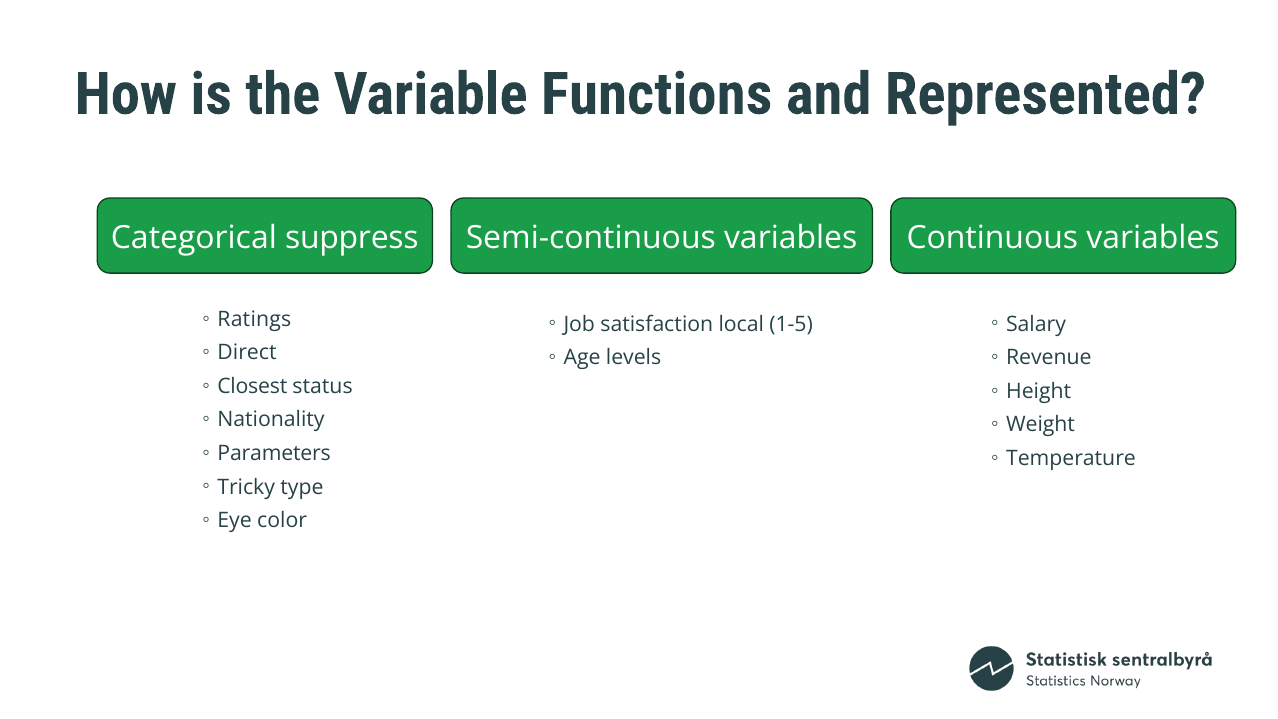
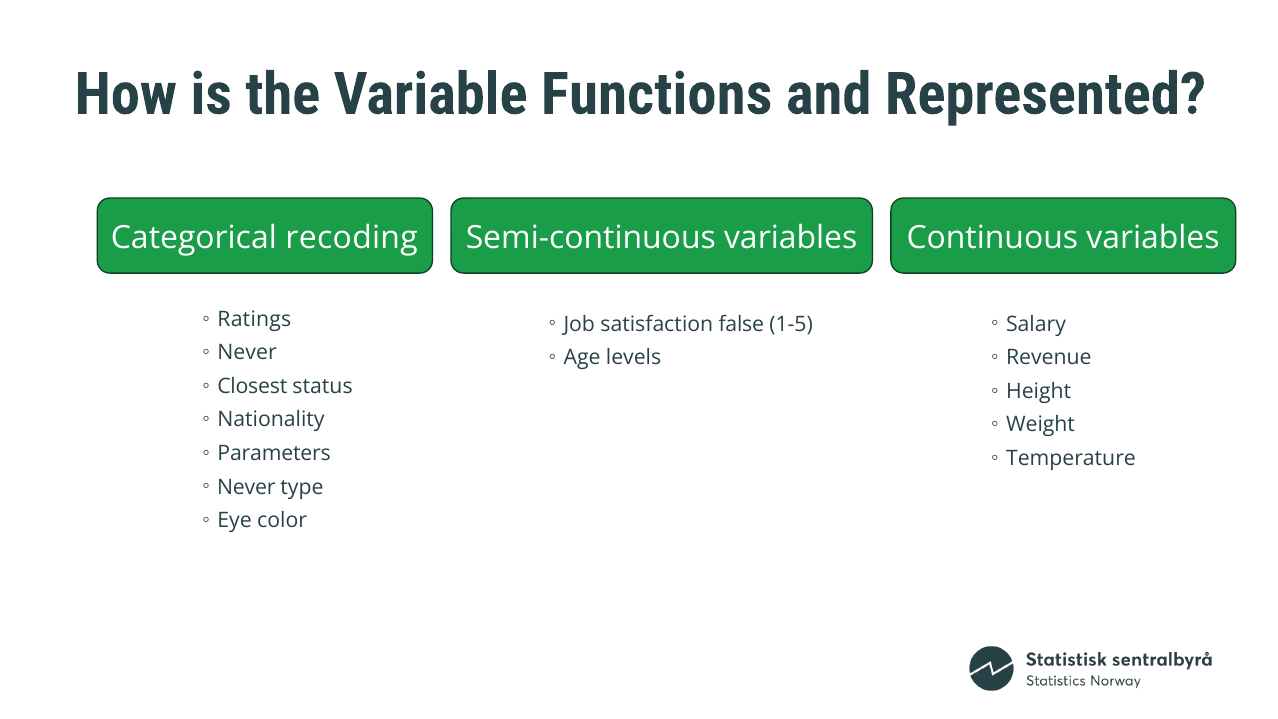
suppress: suppress -> recoding (352, 238)
local: local -> false (741, 324)
Direct: Direct -> Never (247, 353)
Tricky: Tricky -> Never (246, 487)
